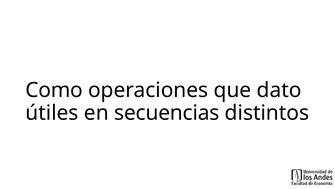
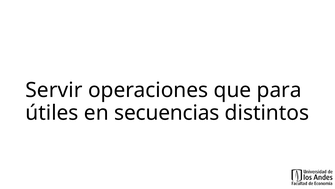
Como: Como -> Servir (54, 90)
dato: dato -> para (279, 90)
